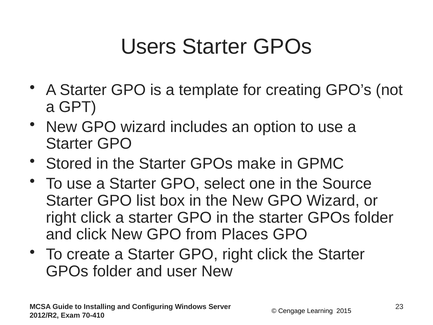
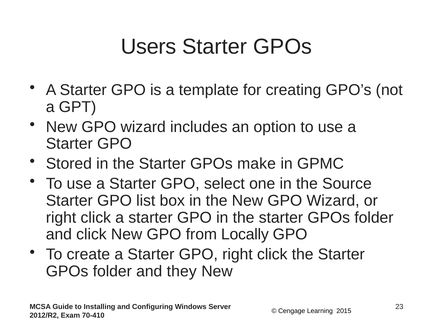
Places: Places -> Locally (245, 234)
user: user -> they (182, 271)
